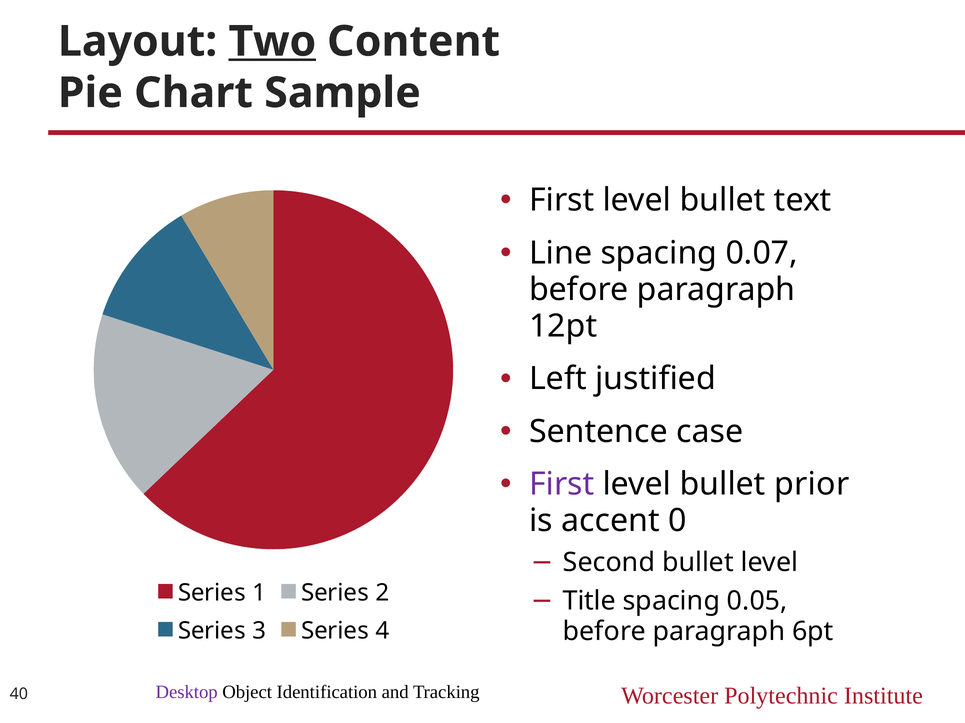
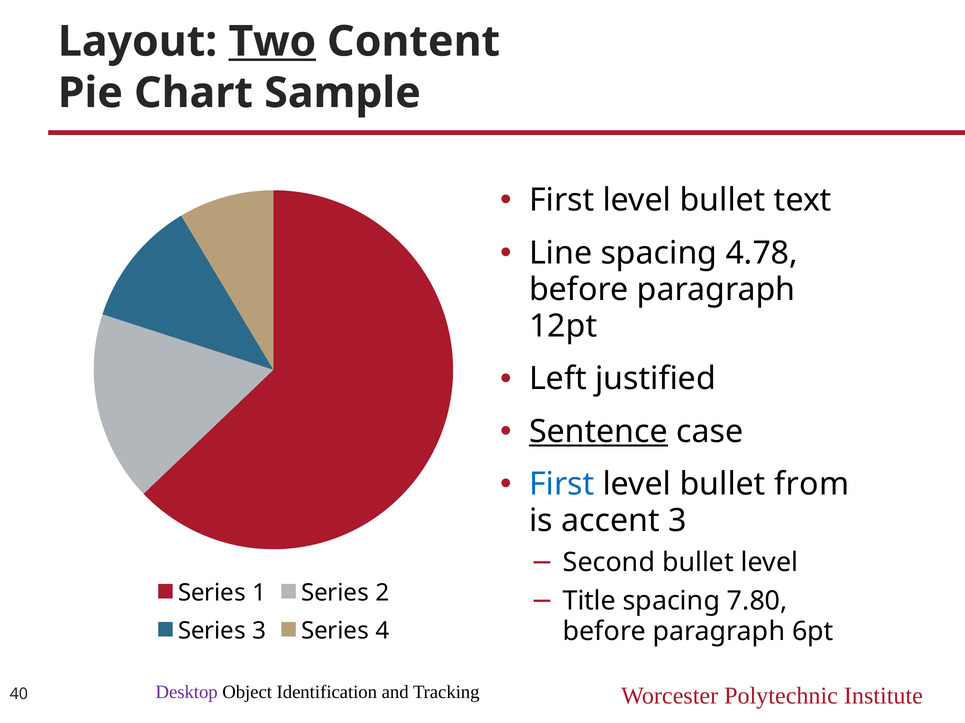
0.07: 0.07 -> 4.78 (762, 253)
Sentence underline: none -> present (599, 432)
First colour: purple -> blue (562, 485)
prior: prior -> from (812, 485)
accent 0: 0 -> 3 (677, 521)
0.05: 0.05 -> 7.80 (757, 602)
